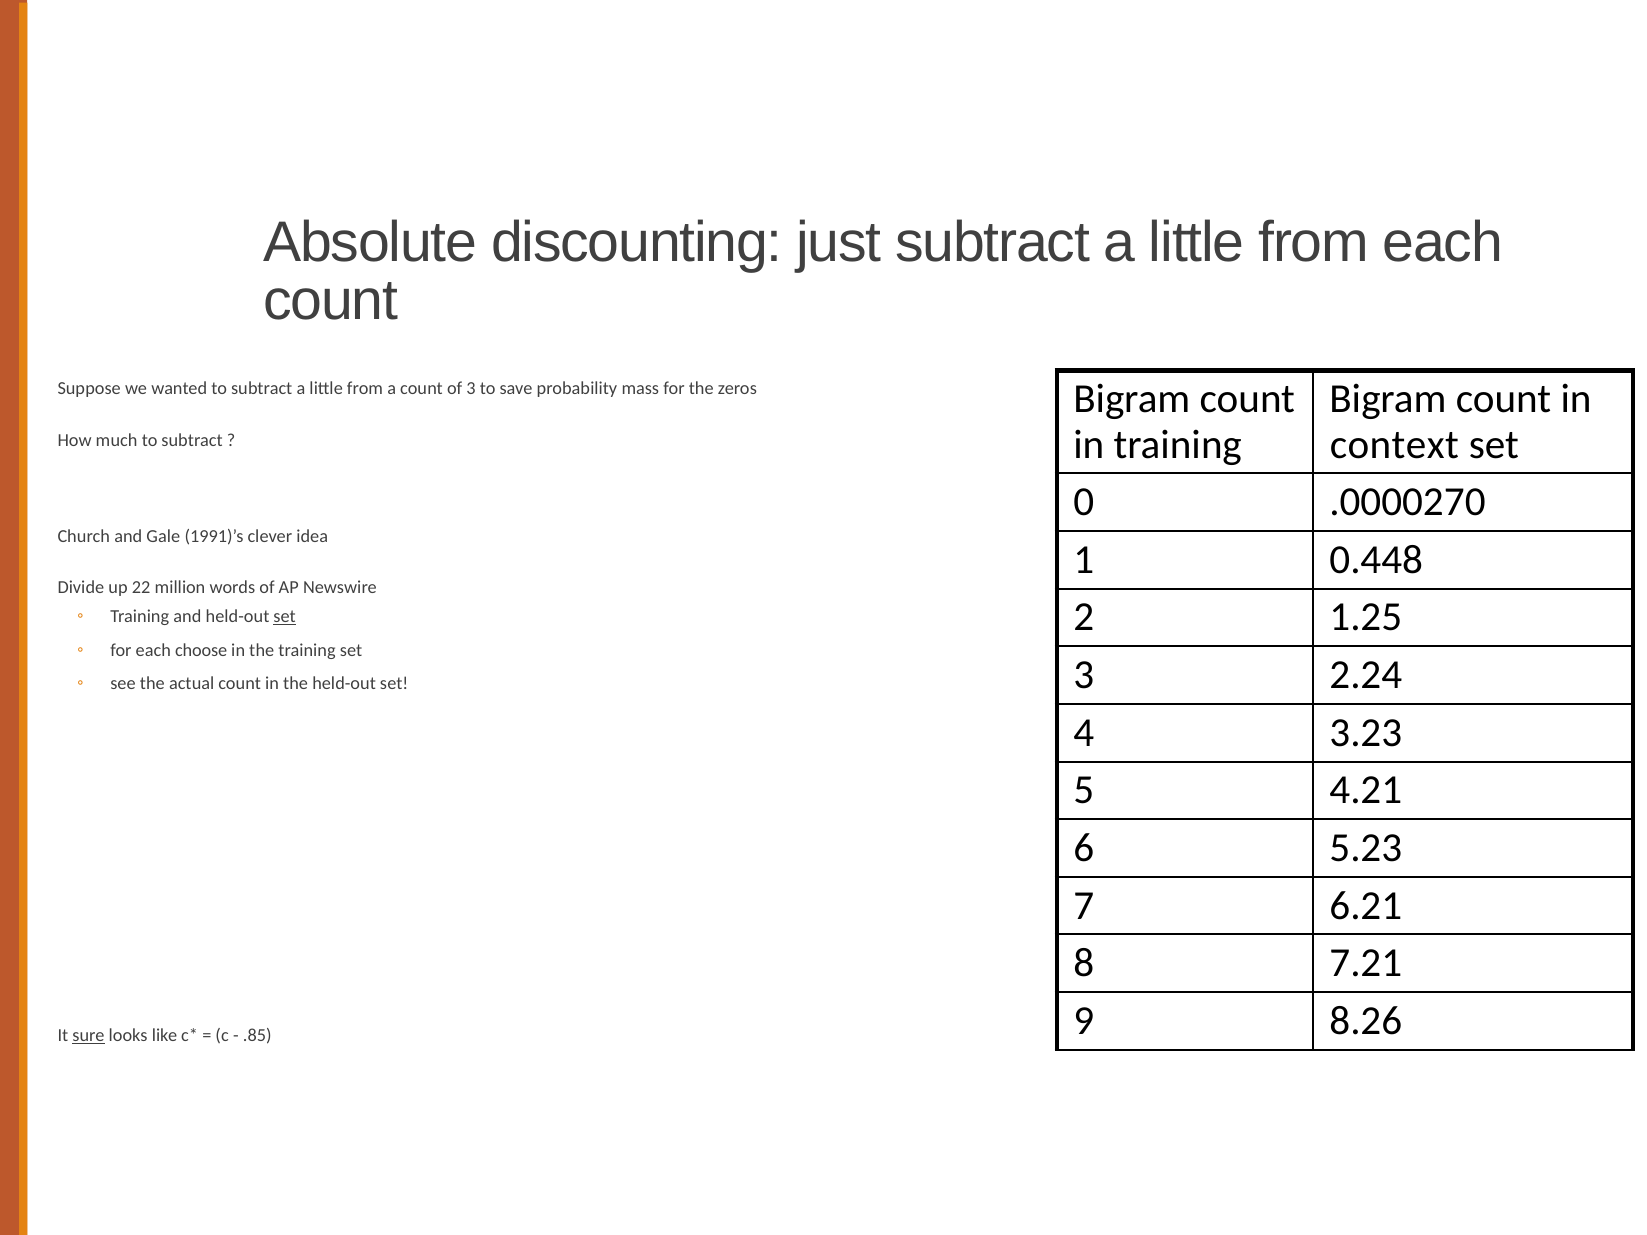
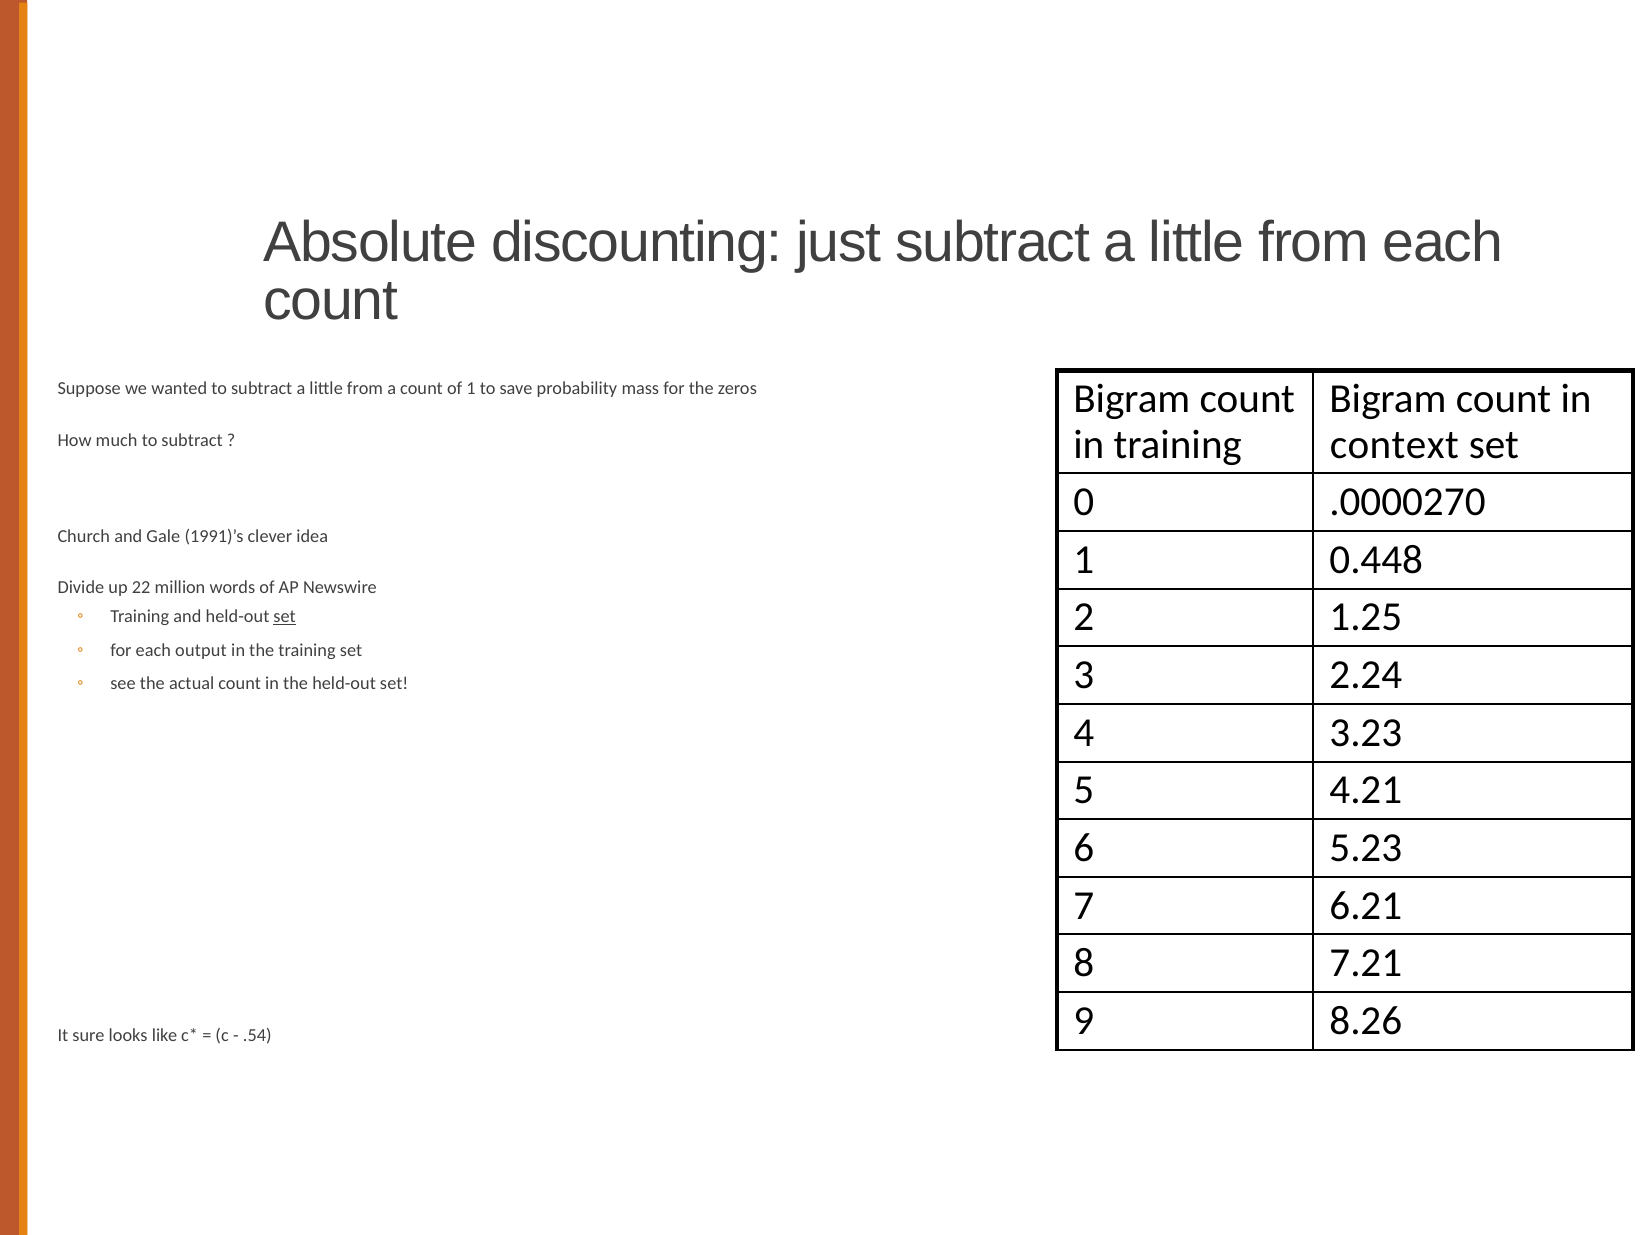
of 3: 3 -> 1 (471, 389)
choose: choose -> output (201, 650)
sure underline: present -> none (89, 1035)
.85: .85 -> .54 (257, 1035)
